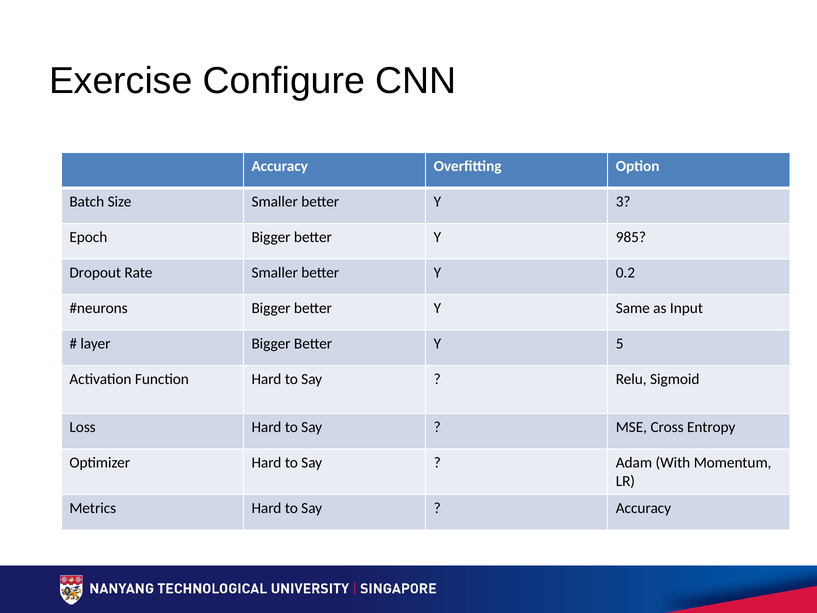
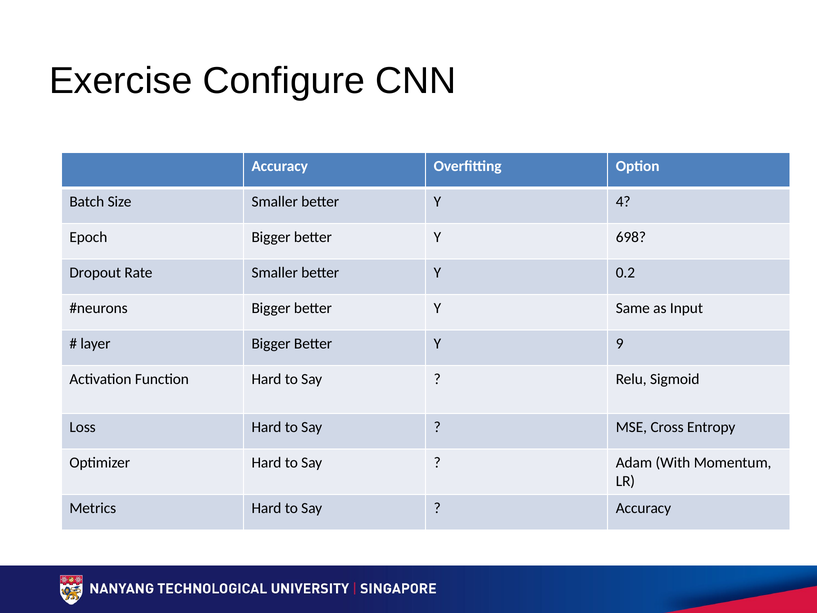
3: 3 -> 4 (623, 202)
985: 985 -> 698 (631, 237)
5: 5 -> 9 (620, 343)
